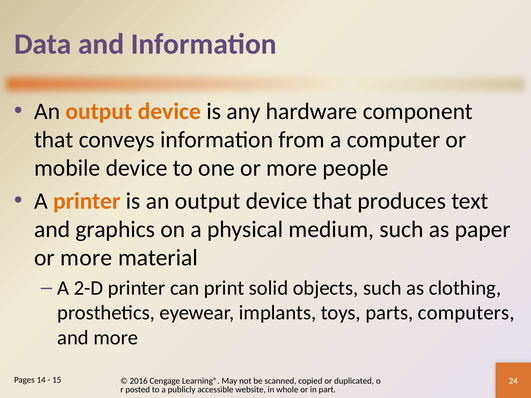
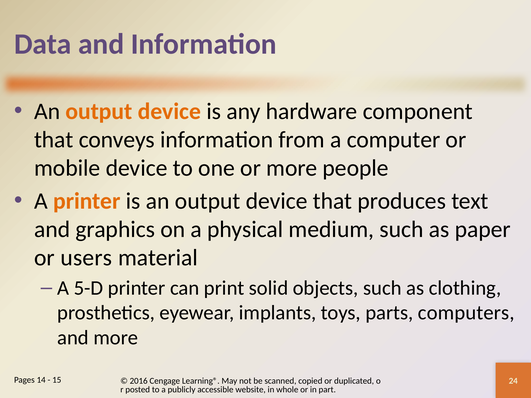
more: more -> users (86, 258)
2-D: 2-D -> 5-D (89, 288)
